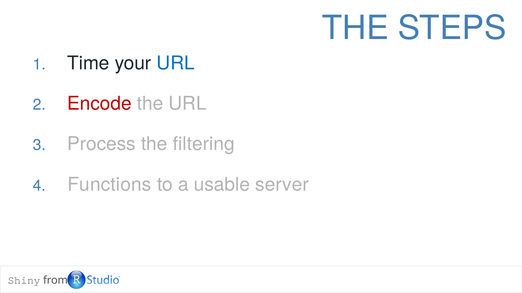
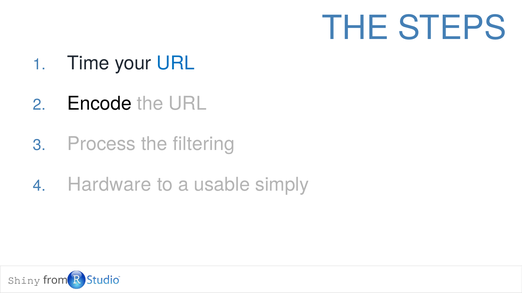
Encode colour: red -> black (99, 104)
Functions: Functions -> Hardware (109, 185)
server: server -> simply (282, 185)
